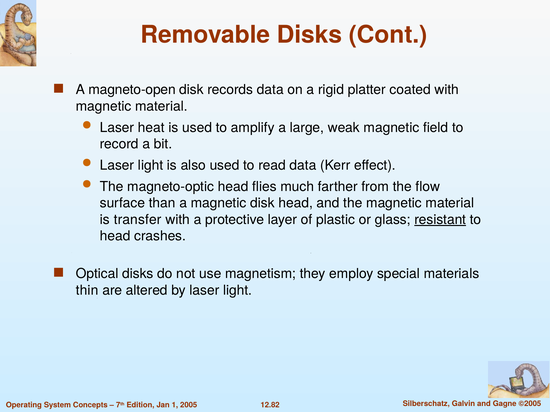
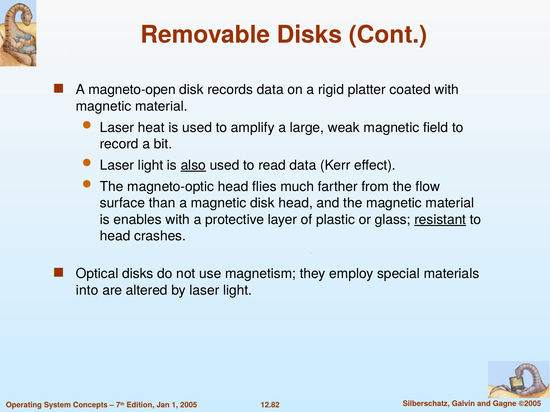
also underline: none -> present (193, 165)
transfer: transfer -> enables (138, 220)
thin: thin -> into (87, 291)
